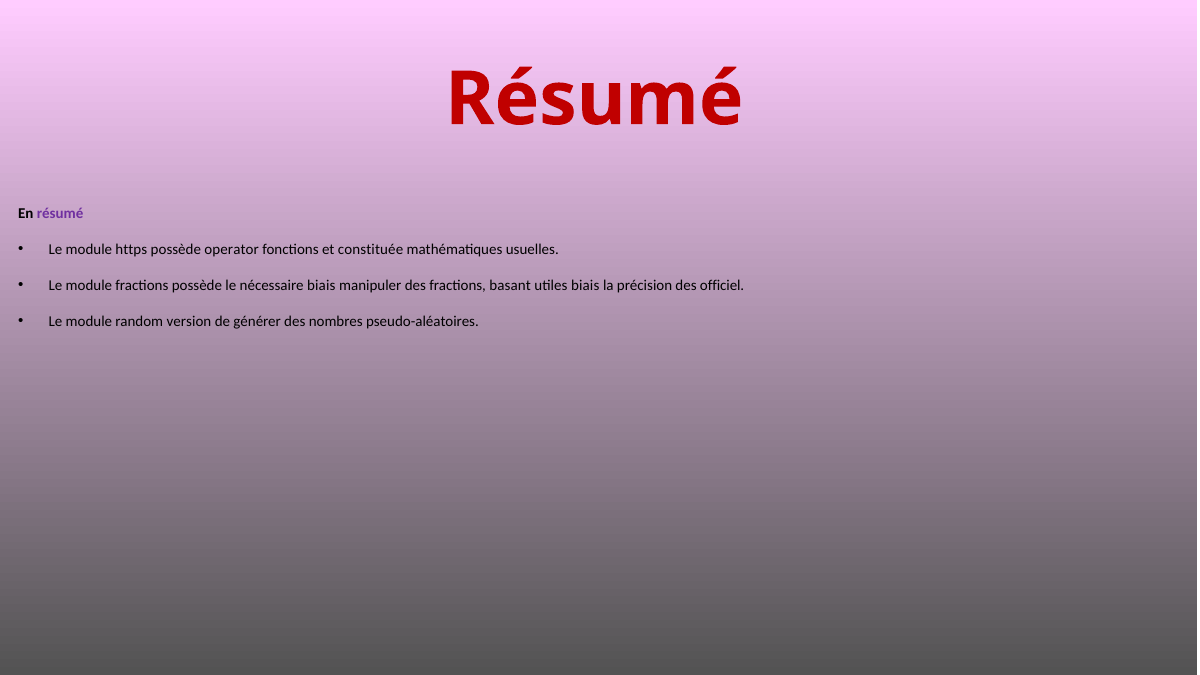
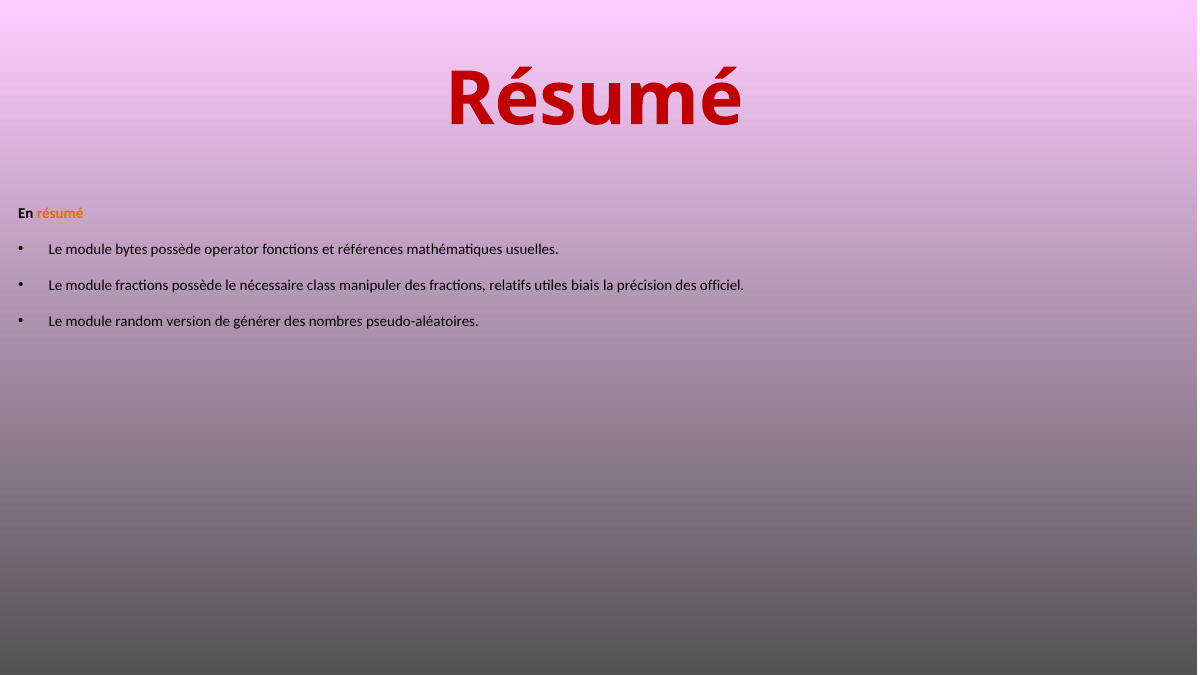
résumé colour: purple -> orange (60, 214)
https: https -> bytes (131, 250)
constituée: constituée -> références (371, 250)
nécessaire biais: biais -> class (321, 286)
basant: basant -> relatifs (510, 286)
